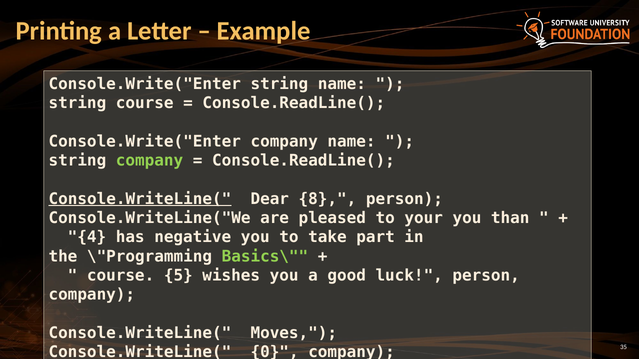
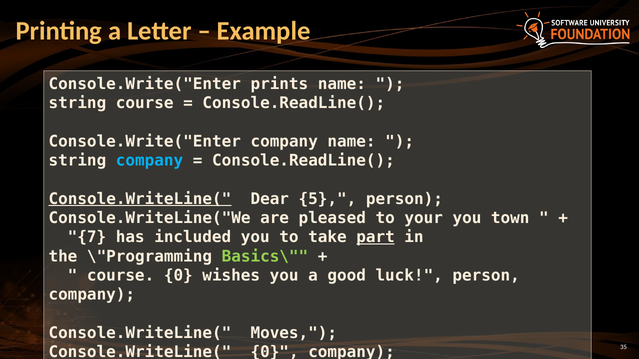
Console.Write("Enter string: string -> prints (279, 84)
company colour: light green -> light blue (150, 161)
8: 8 -> 5 (327, 199)
than: than -> town (510, 218)
4: 4 -> 7 (87, 237)
negative: negative -> included (193, 237)
part underline: none -> present (376, 237)
course 5: 5 -> 0 (178, 276)
